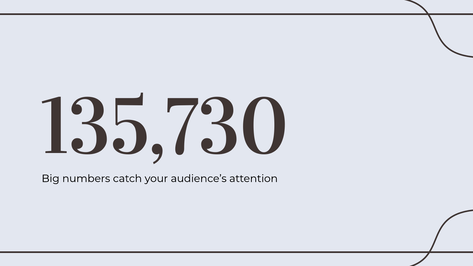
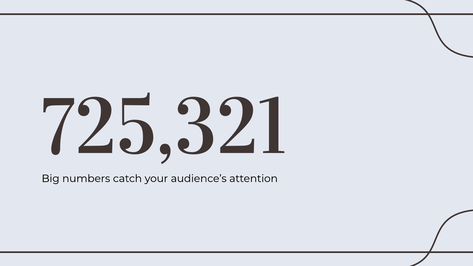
135,730: 135,730 -> 725,321 (164, 127)
